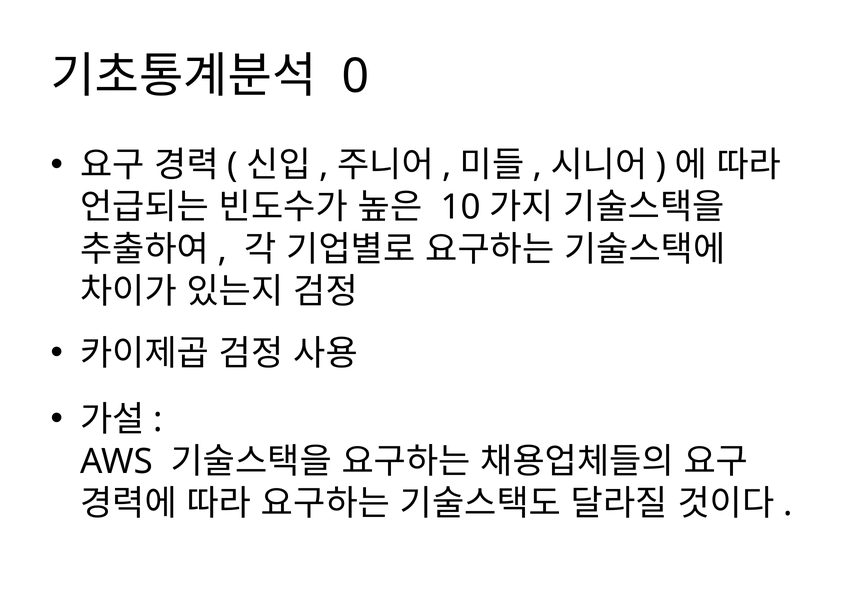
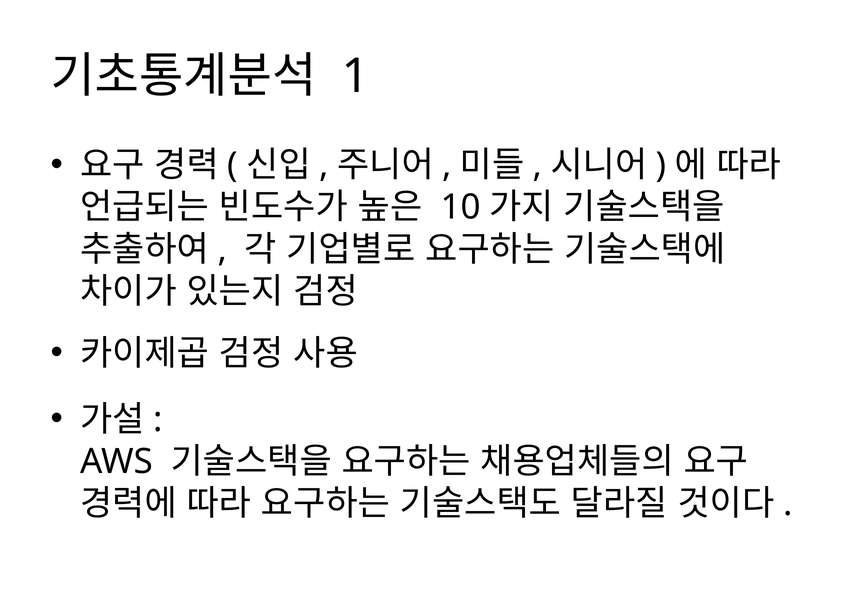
0: 0 -> 1 (356, 76)
